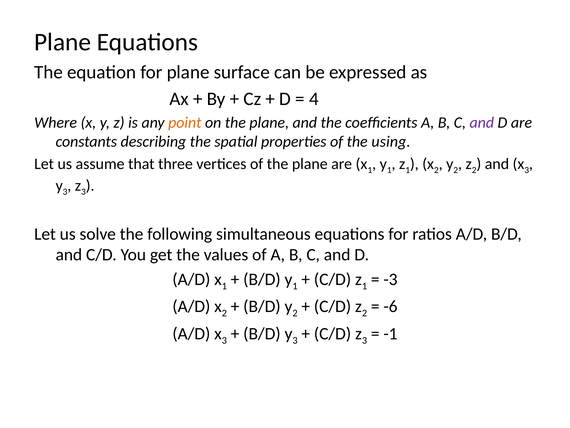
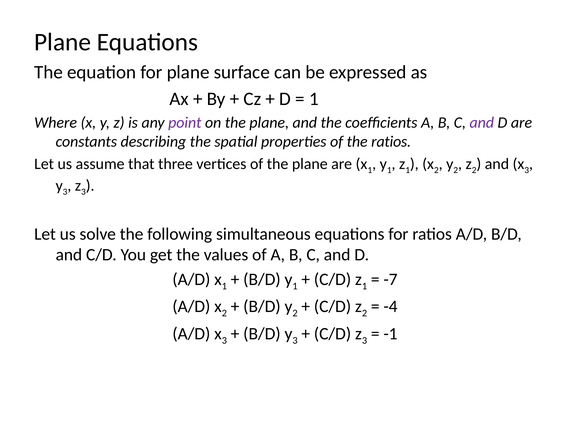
4: 4 -> 1 (314, 99)
point colour: orange -> purple (185, 123)
the using: using -> ratios (391, 142)
-3: -3 -> -7 (390, 279)
-6: -6 -> -4 (390, 306)
